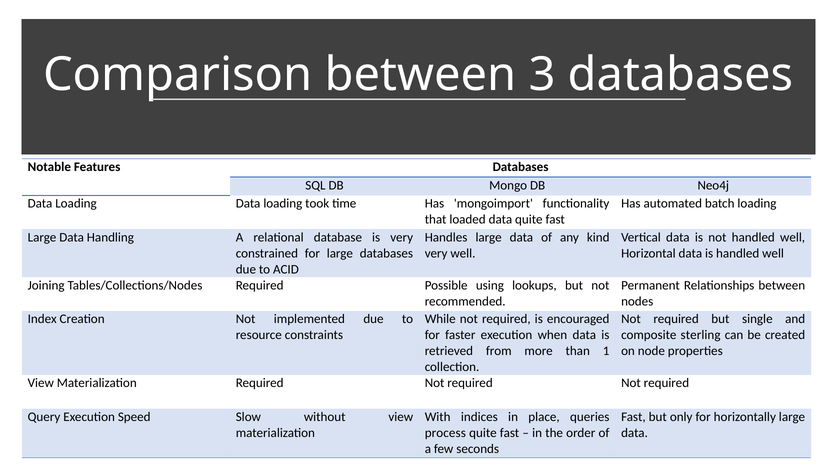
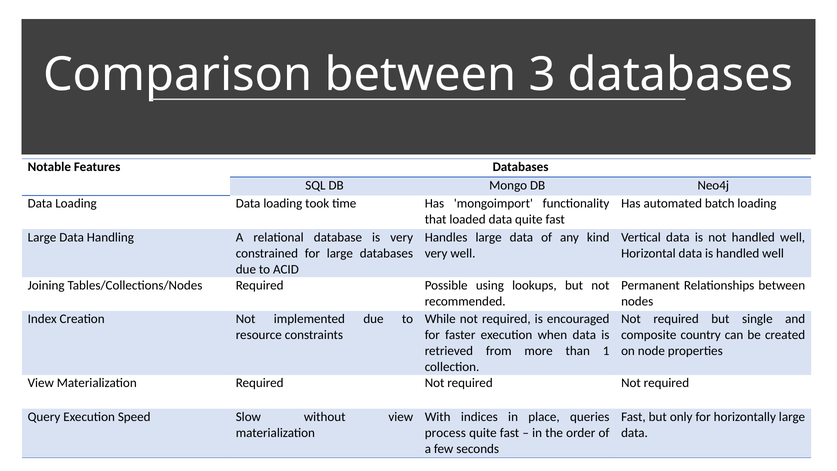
sterling: sterling -> country (701, 335)
